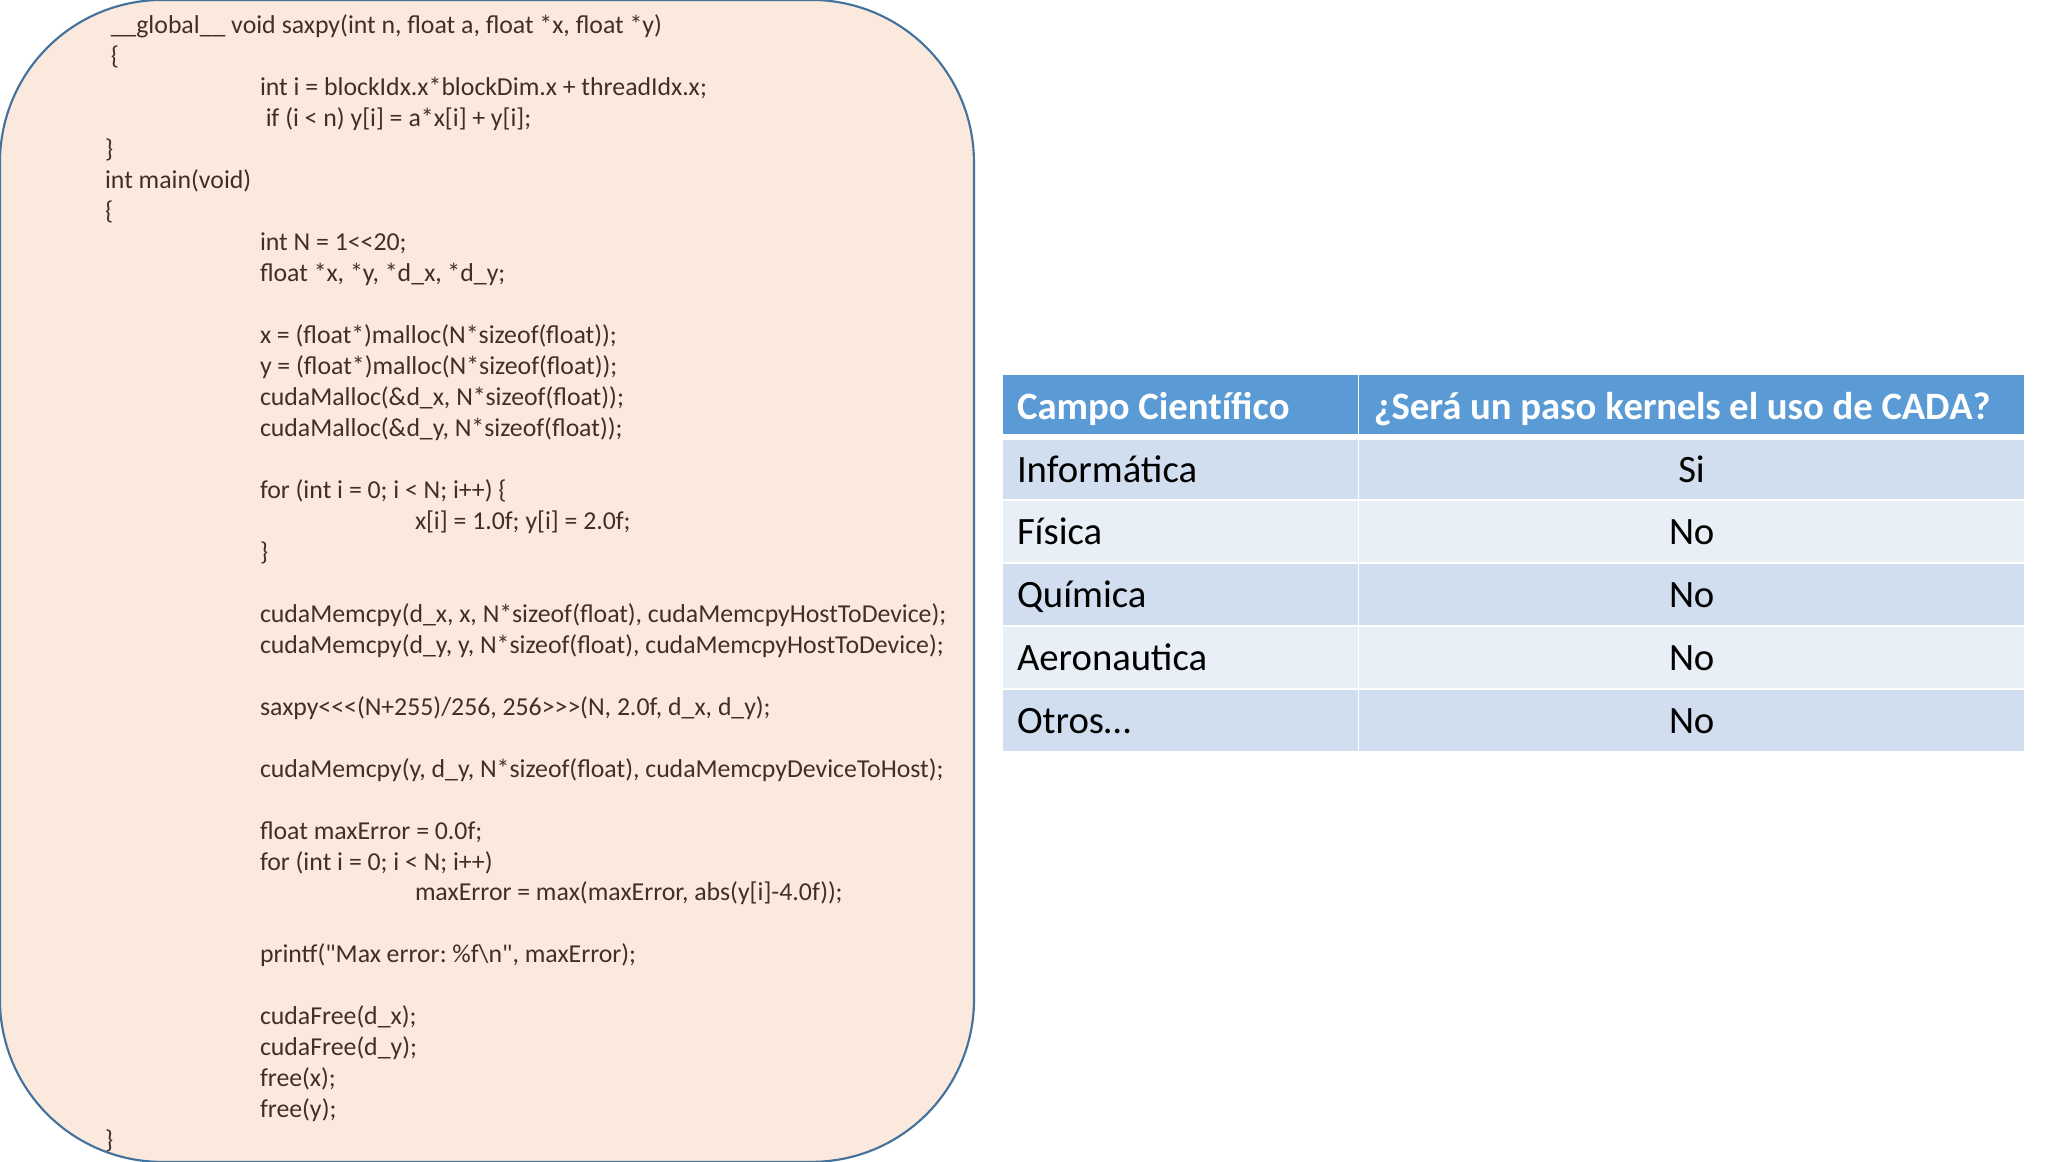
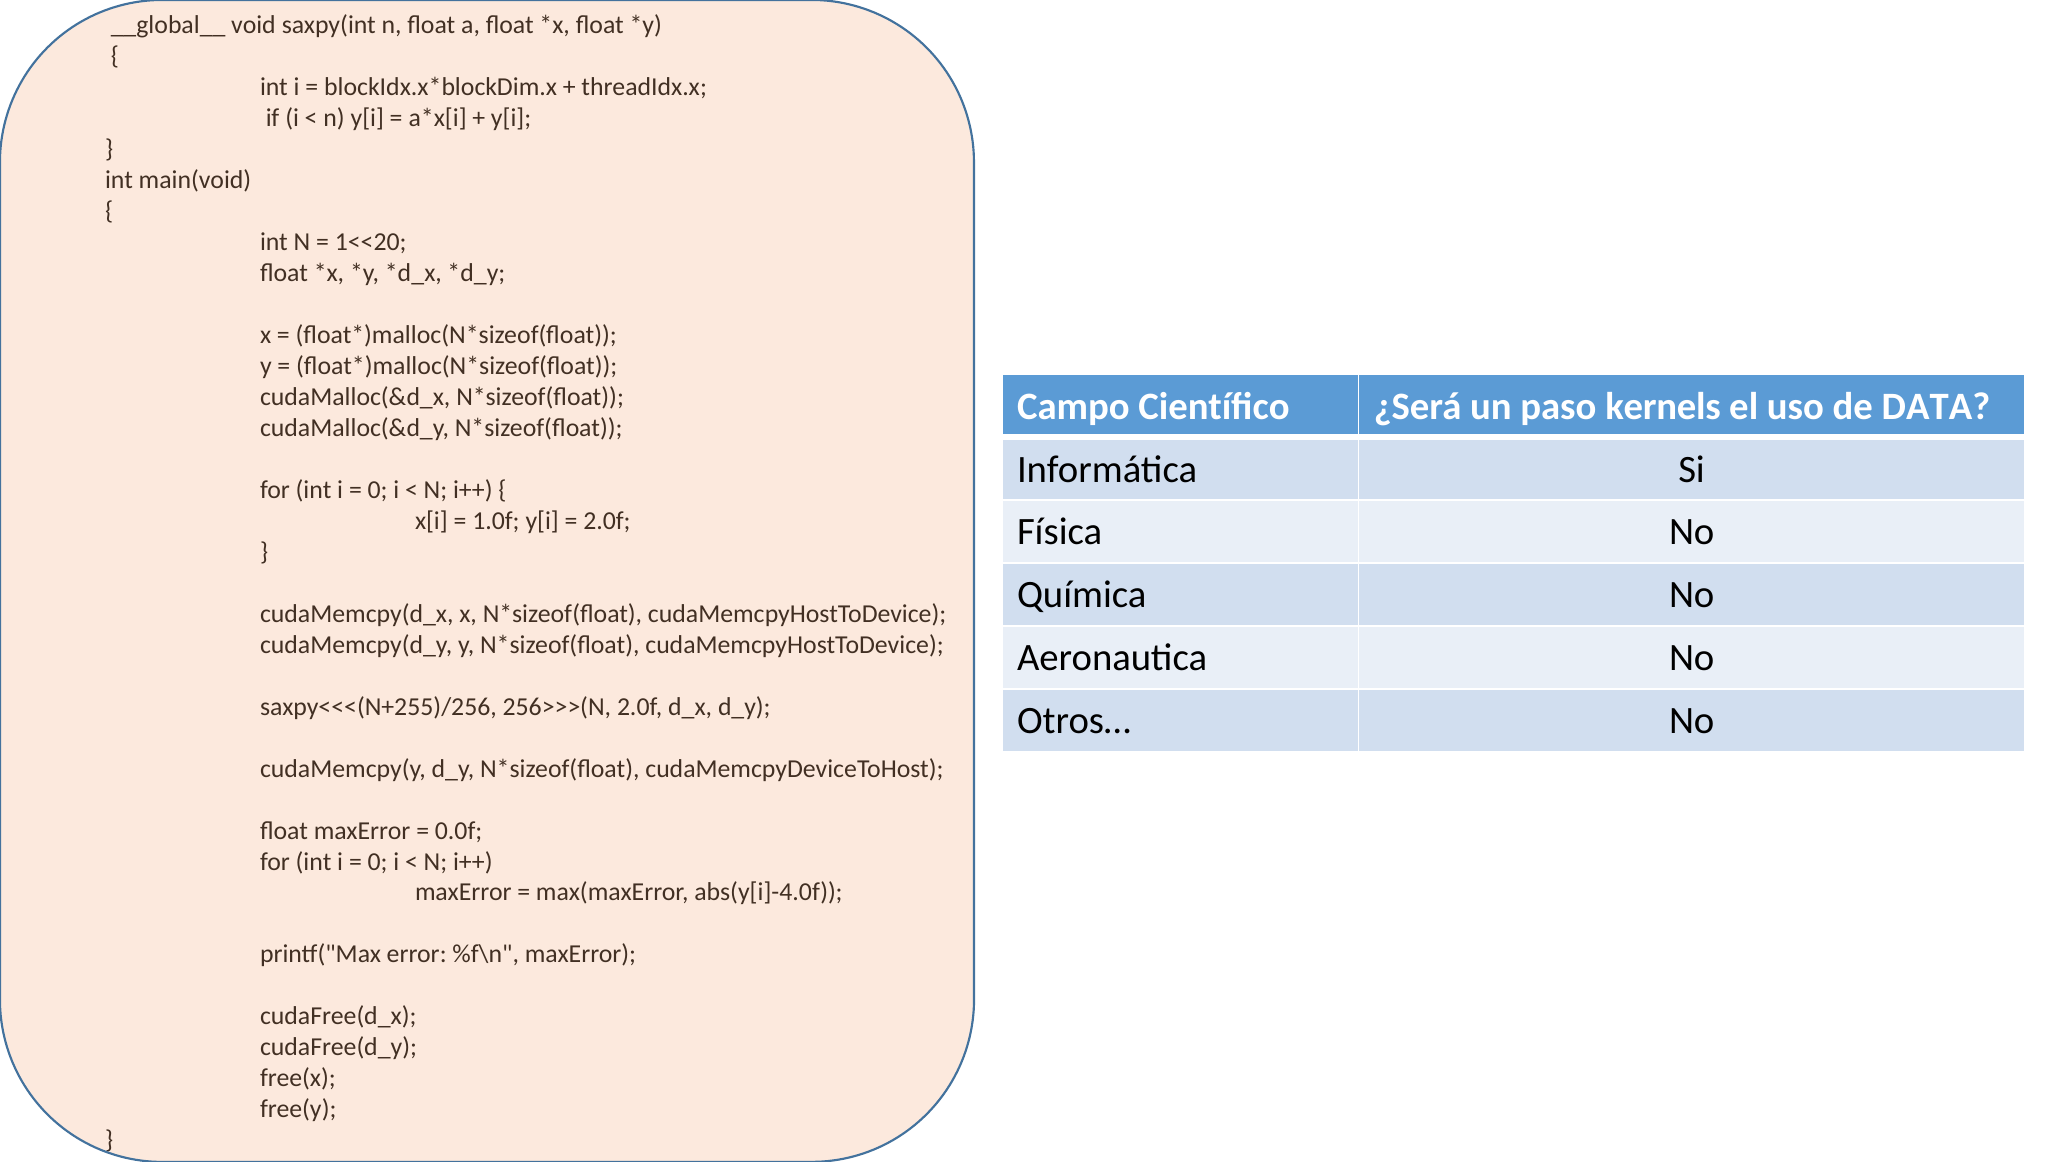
CADA: CADA -> DATA (1936, 406)
